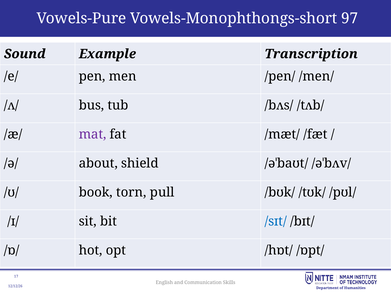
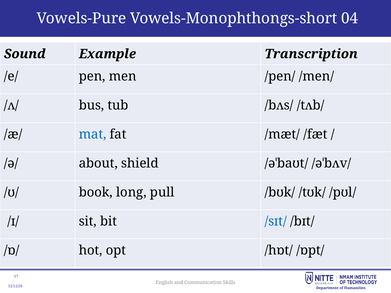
97: 97 -> 04 (350, 18)
mat colour: purple -> blue (93, 134)
torn: torn -> long (131, 192)
